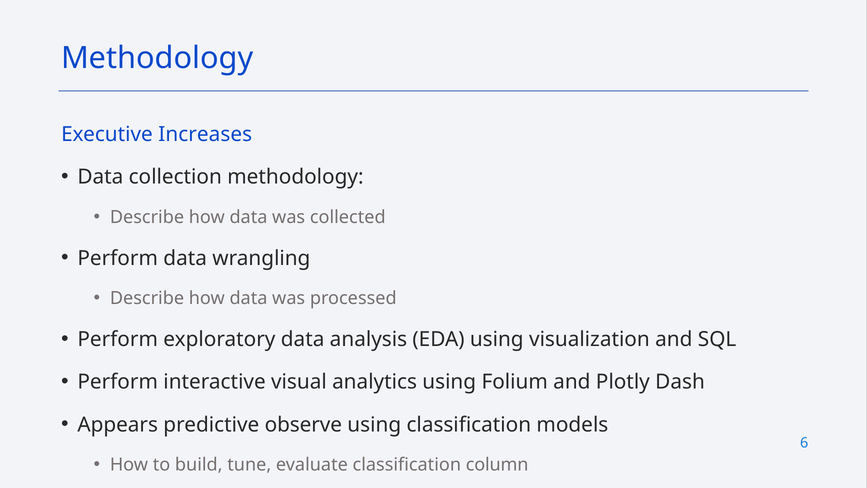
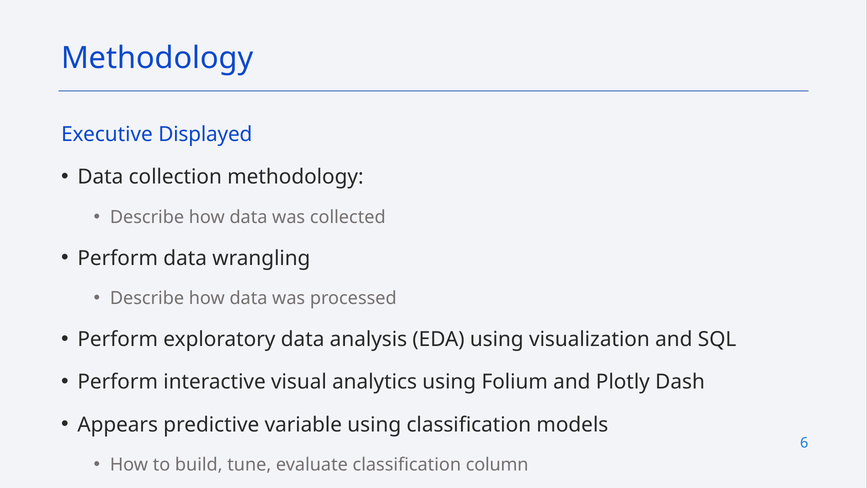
Increases: Increases -> Displayed (205, 134)
observe: observe -> variable (303, 424)
